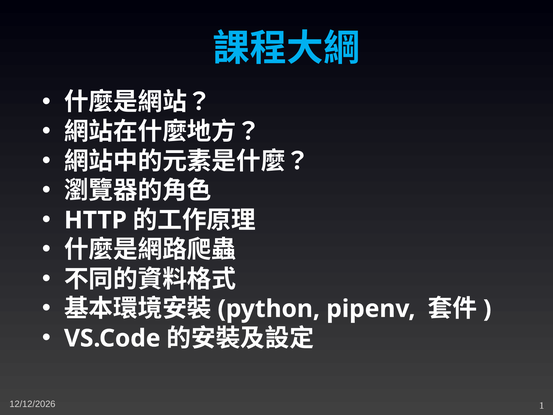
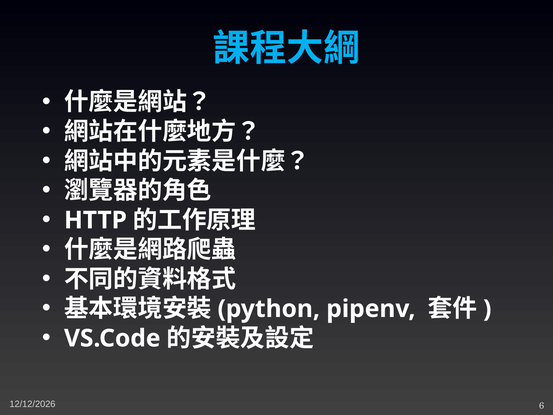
1: 1 -> 6 (542, 406)
